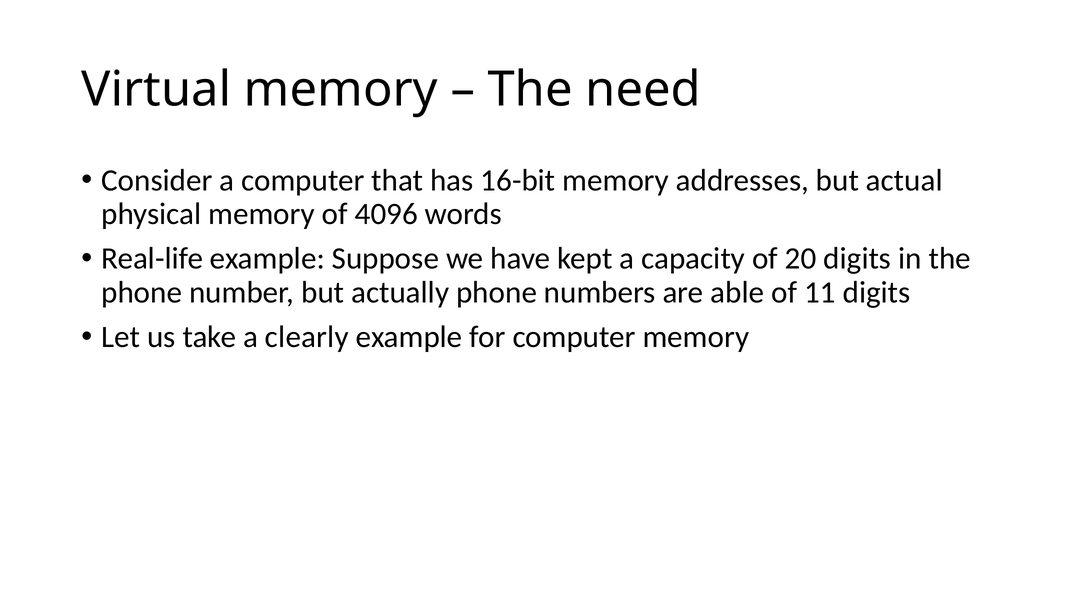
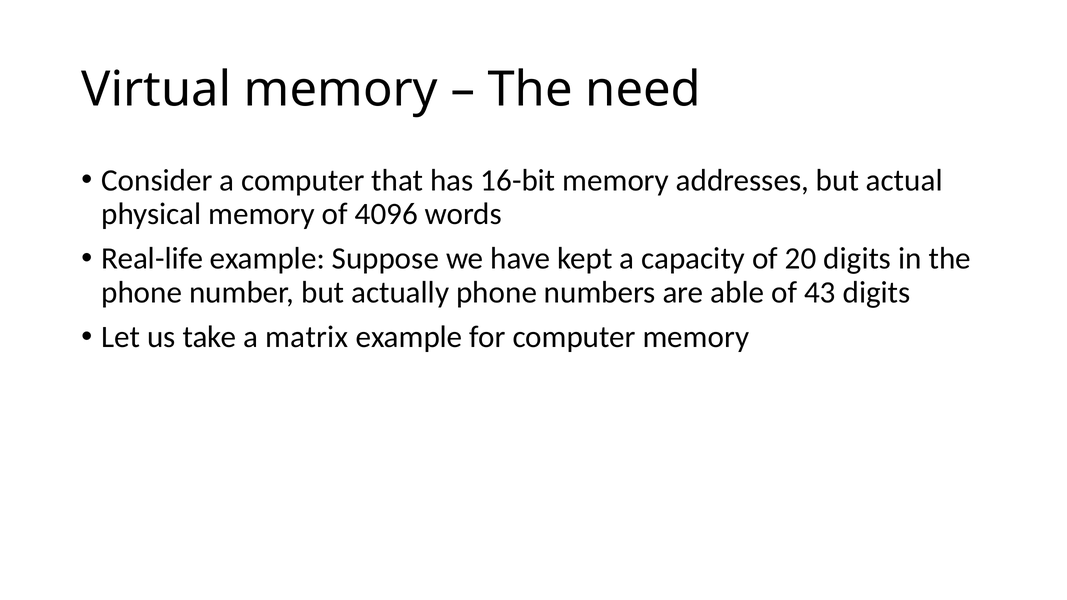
11: 11 -> 43 (820, 292)
clearly: clearly -> matrix (307, 337)
